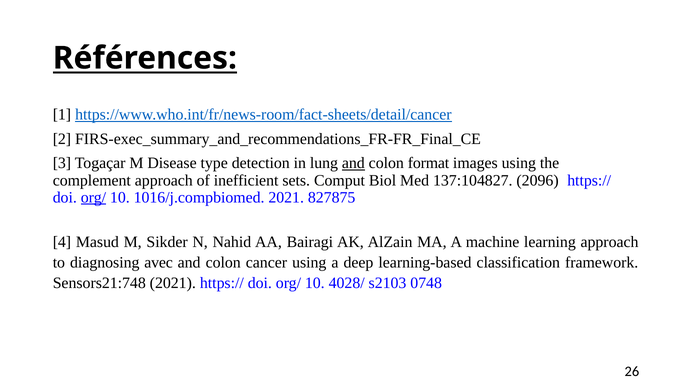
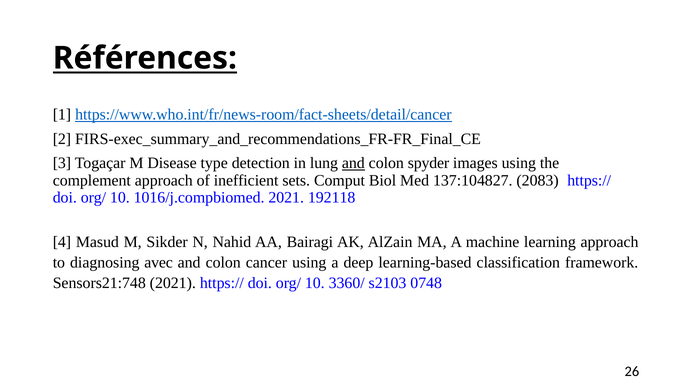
format: format -> spyder (429, 163)
2096: 2096 -> 2083 (538, 180)
org/ underline: present -> none (93, 198)
827875: 827875 -> 192118 (332, 198)
4028/: 4028/ -> 3360/ (347, 283)
